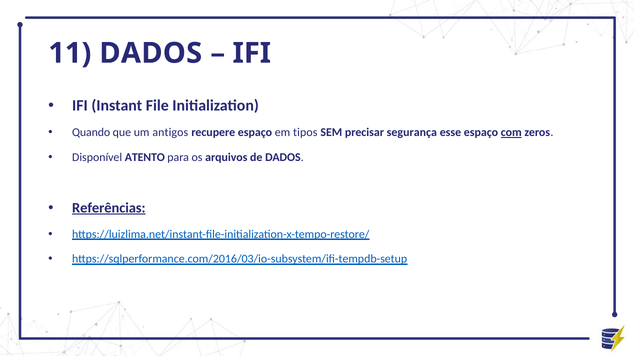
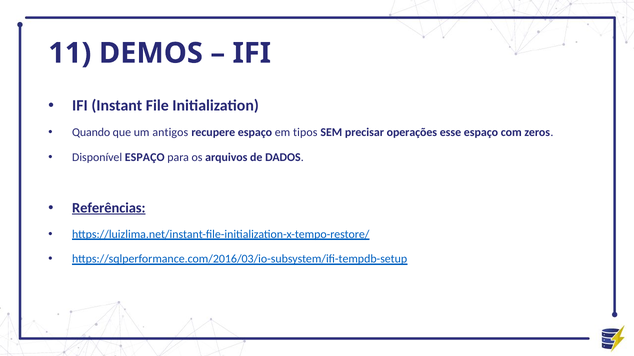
11 DADOS: DADOS -> DEMOS (151, 53)
segurança: segurança -> operações (412, 133)
com underline: present -> none (511, 133)
Disponível ATENTO: ATENTO -> ESPAÇO (145, 157)
